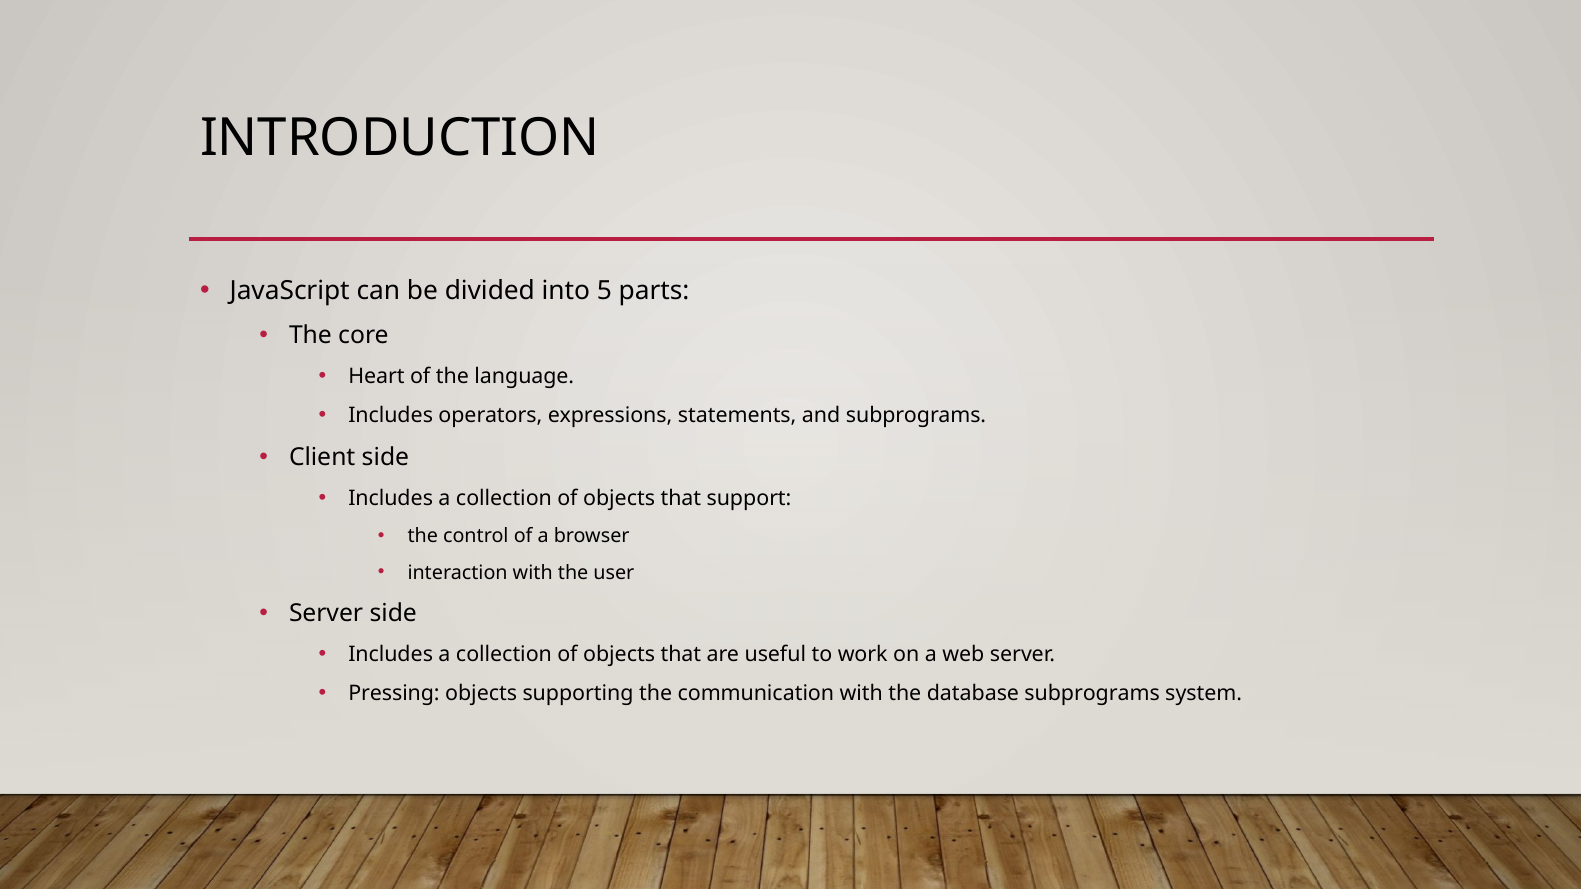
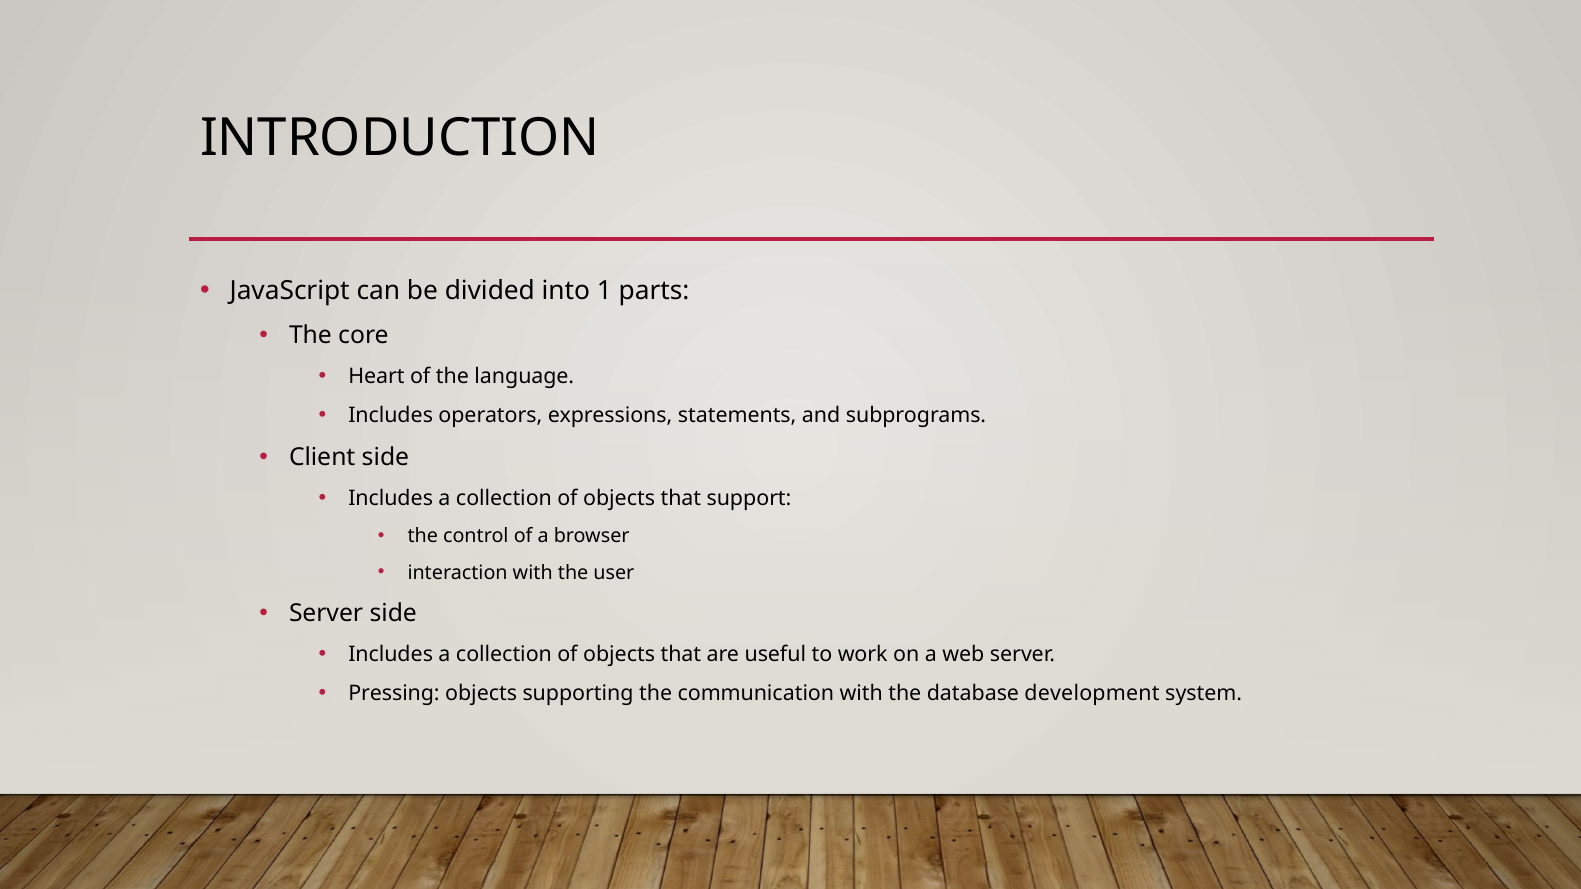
5: 5 -> 1 (604, 291)
database subprograms: subprograms -> development (1092, 694)
